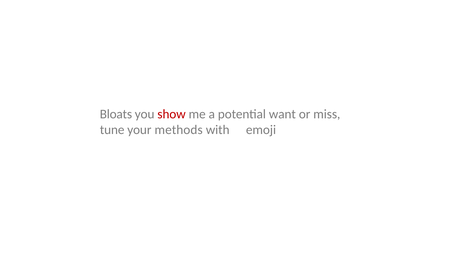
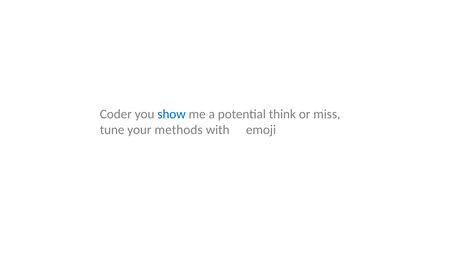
Bloats: Bloats -> Coder (116, 114)
show colour: red -> blue (172, 114)
want: want -> think (282, 114)
